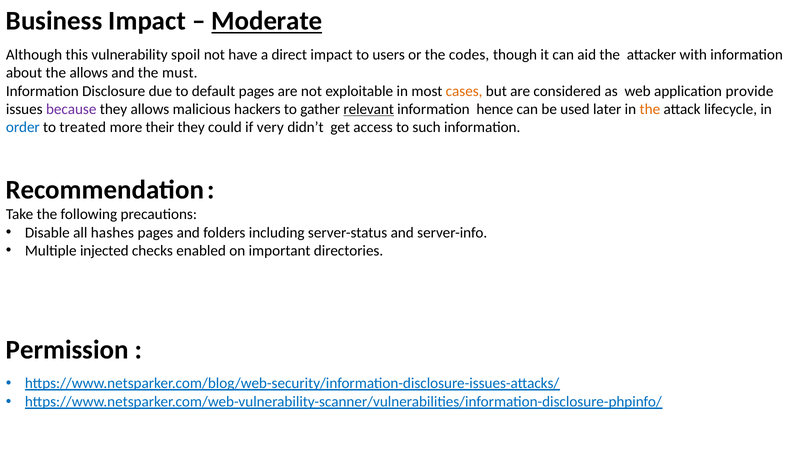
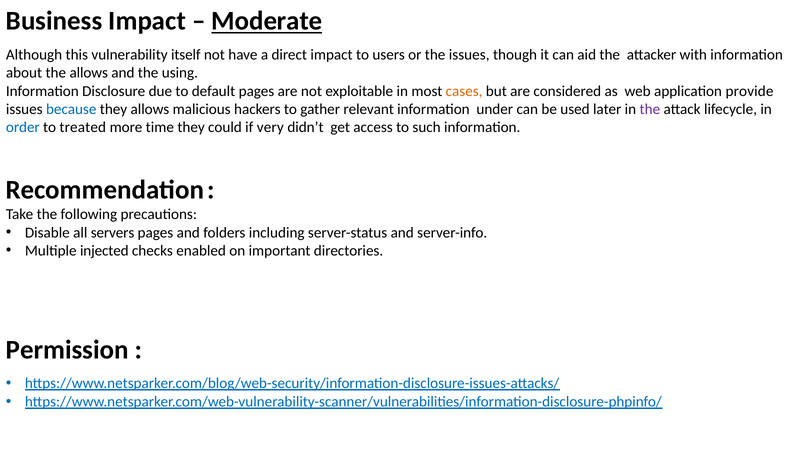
spoil: spoil -> itself (186, 55)
the codes: codes -> issues (469, 55)
must: must -> using (180, 73)
because colour: purple -> blue (71, 109)
relevant underline: present -> none (369, 109)
hence: hence -> under (495, 109)
the colour: orange -> purple (650, 109)
their: their -> time (160, 127)
hashes: hashes -> servers (113, 232)
